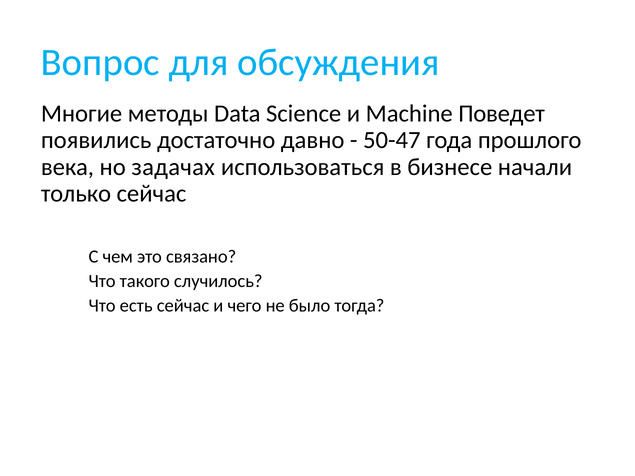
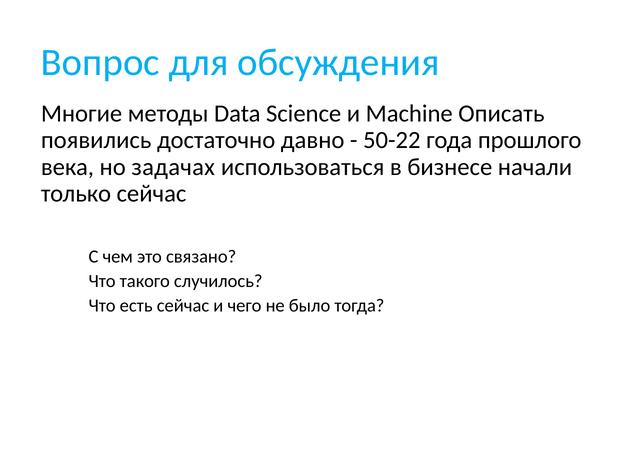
Поведет: Поведет -> Описать (501, 114)
50-47: 50-47 -> 50-22 (392, 140)
